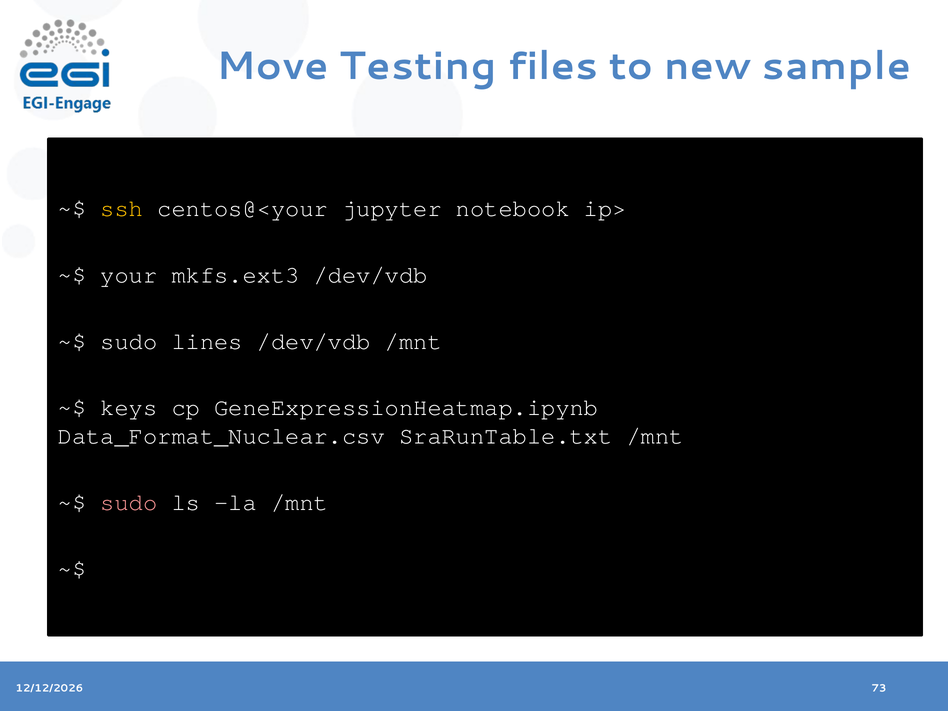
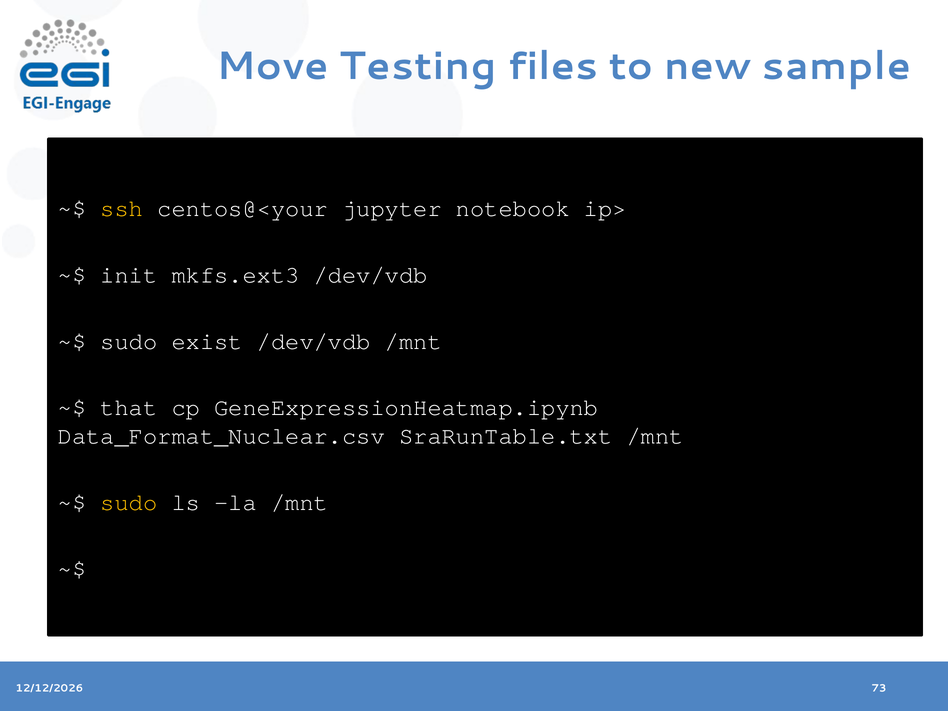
your: your -> init (129, 275)
lines: lines -> exist (207, 341)
keys: keys -> that (129, 408)
sudo colour: pink -> yellow (129, 502)
